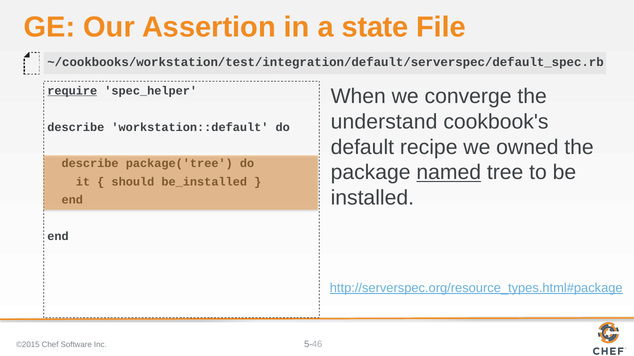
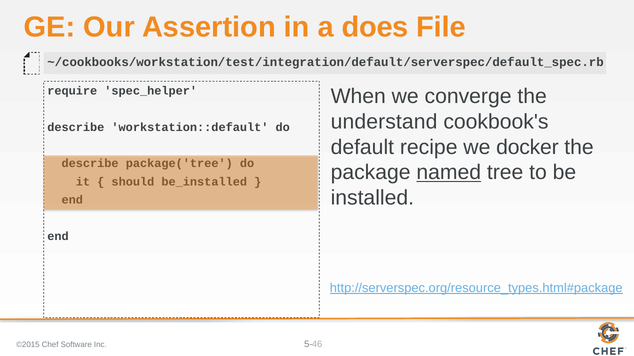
state: state -> does (375, 27)
require underline: present -> none (72, 91)
owned: owned -> docker (527, 147)
